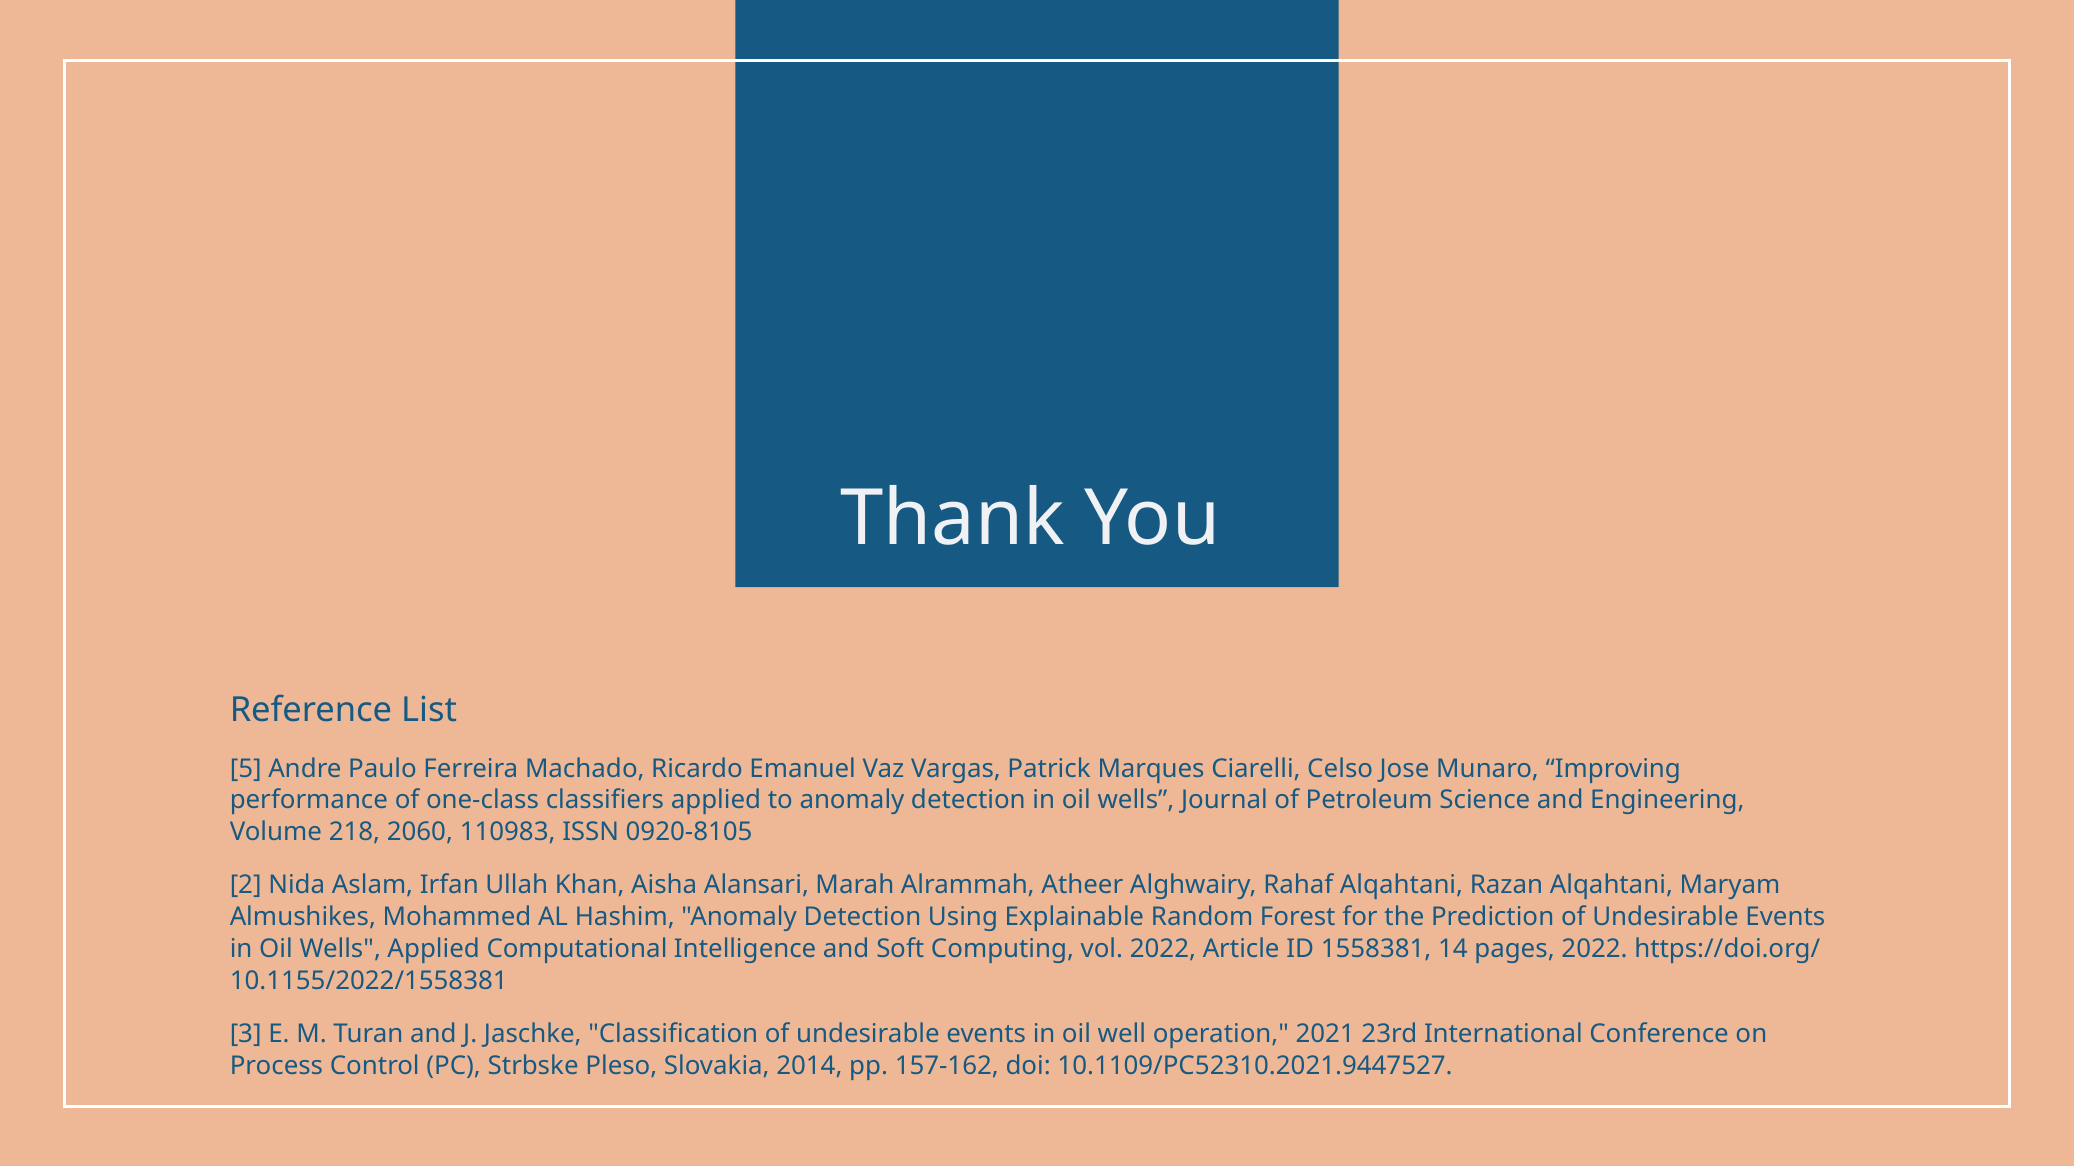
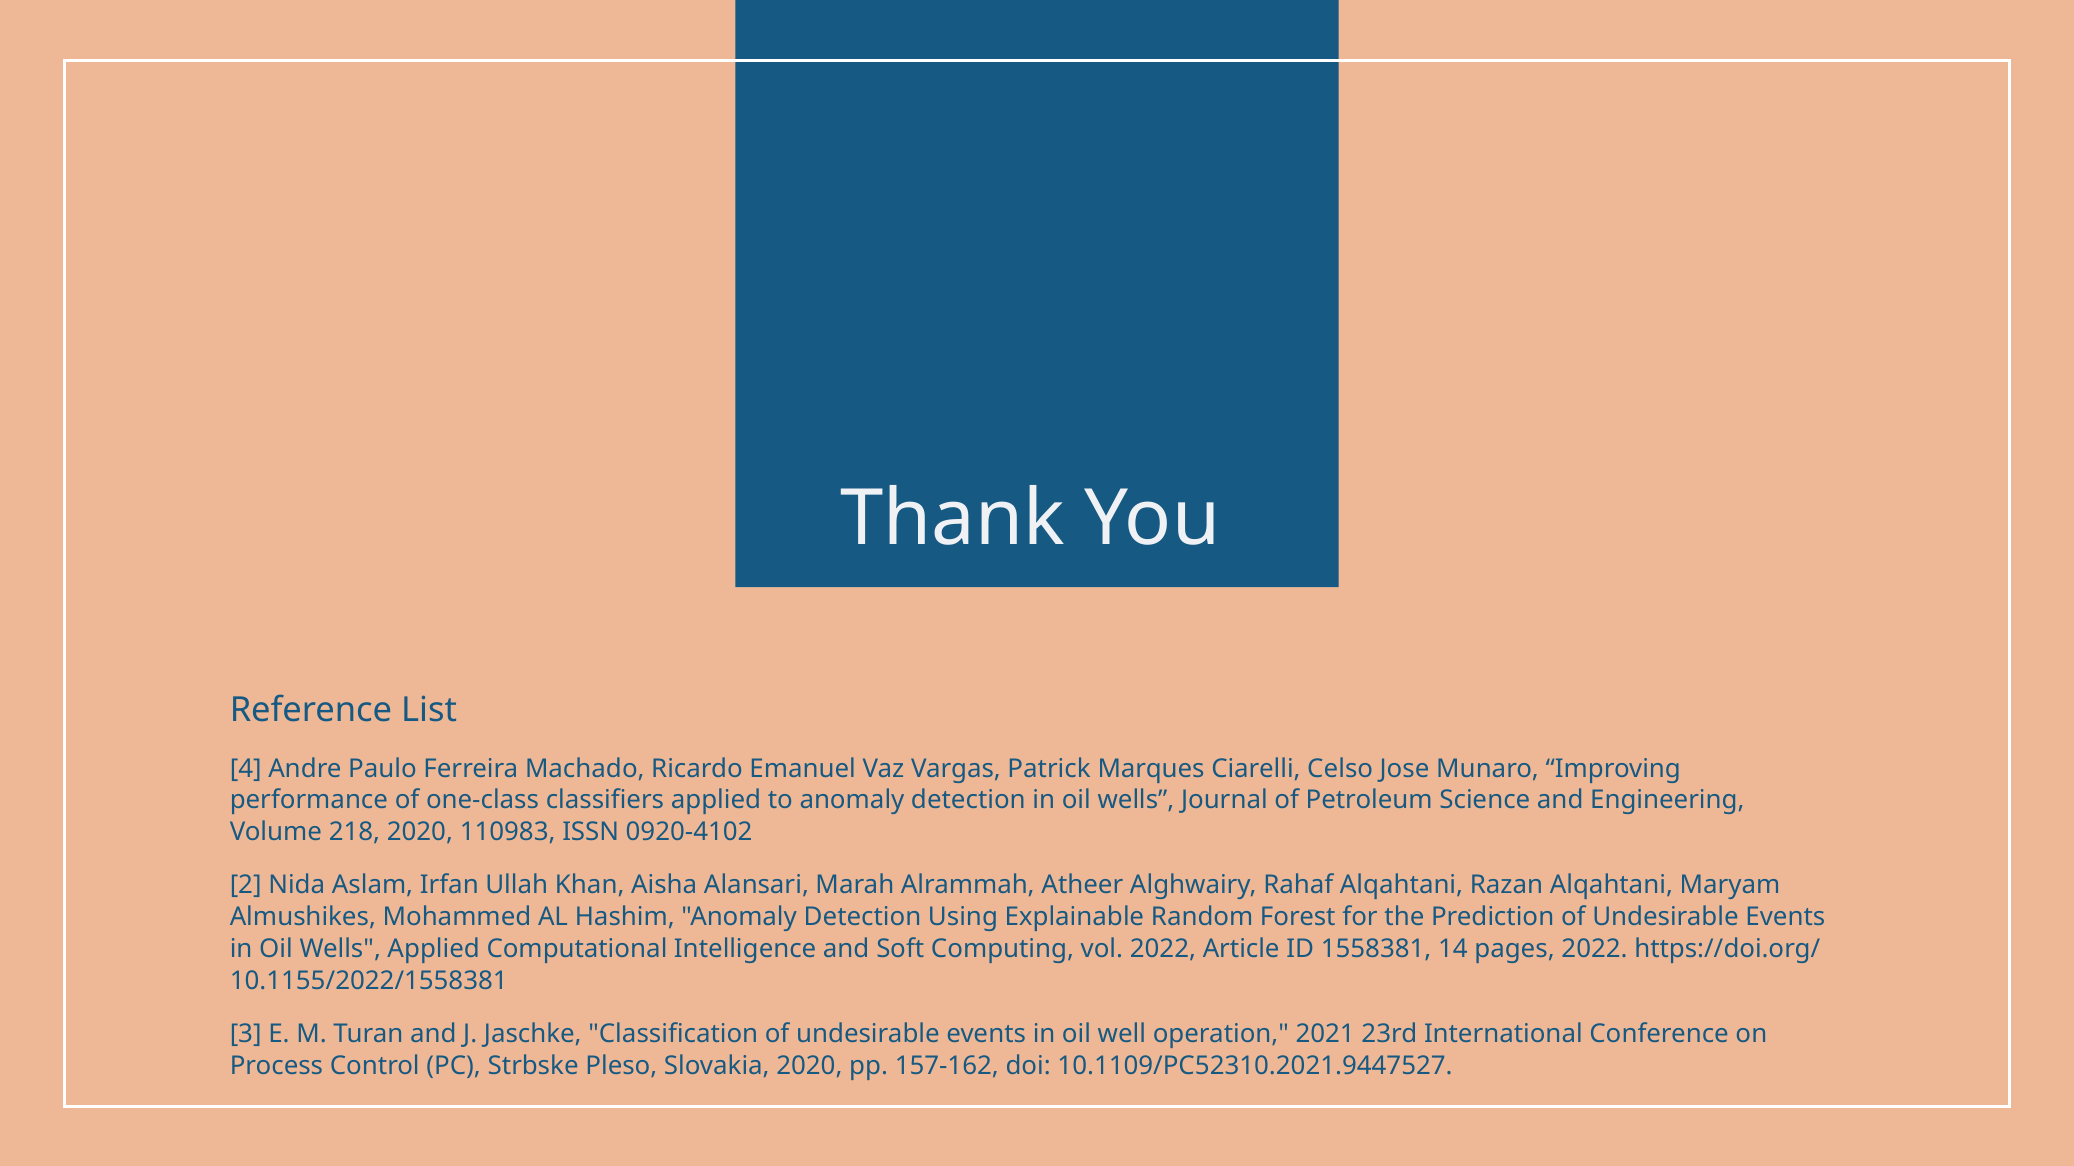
5: 5 -> 4 (246, 769)
218 2060: 2060 -> 2020 (420, 833)
0920-8105: 0920-8105 -> 0920-4102 (689, 833)
Slovakia 2014: 2014 -> 2020 (809, 1066)
